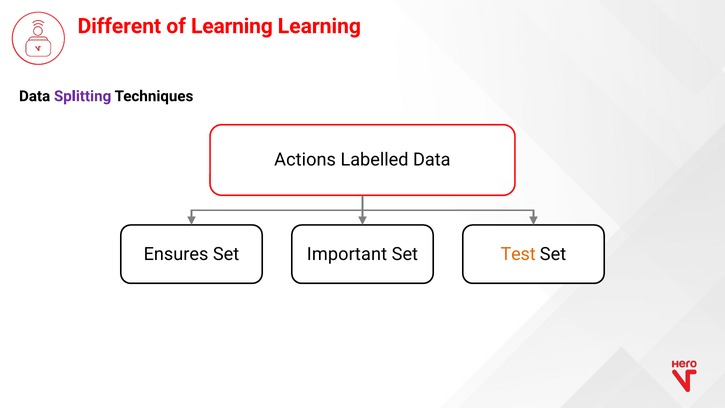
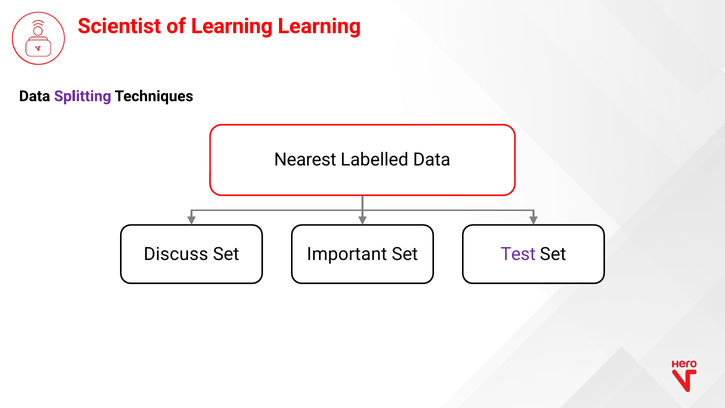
Different: Different -> Scientist (119, 26)
Actions: Actions -> Nearest (305, 160)
Ensures: Ensures -> Discuss (176, 254)
Test colour: orange -> purple (518, 254)
